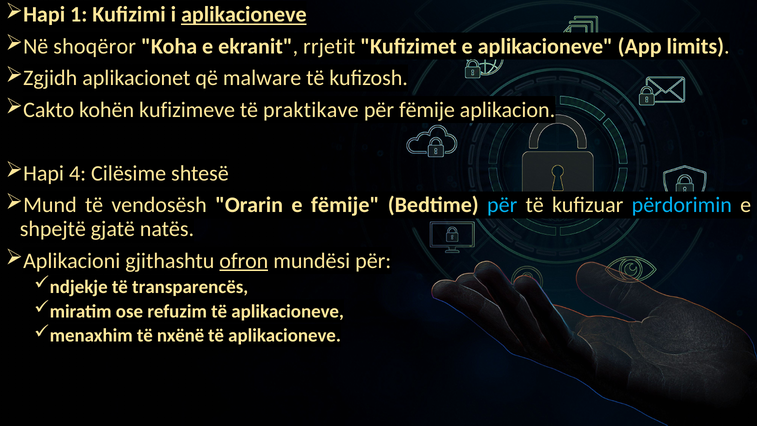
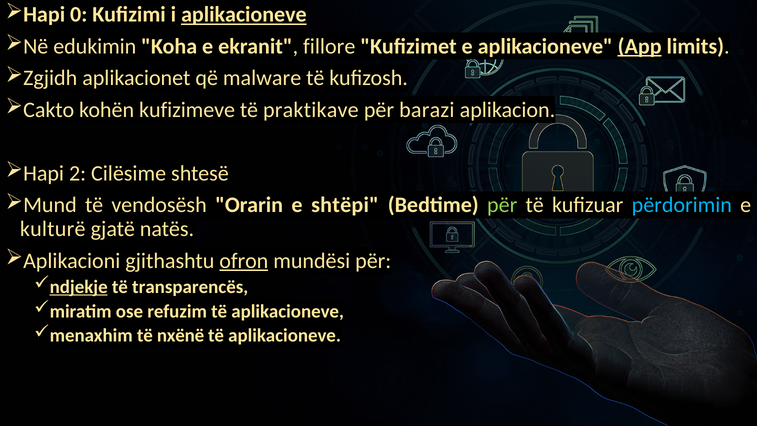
1: 1 -> 0 (79, 15)
shoqëror: shoqëror -> edukimin (95, 46)
rrjetit: rrjetit -> fillore (329, 46)
App underline: none -> present (640, 46)
për fëmije: fëmije -> barazi (427, 110)
4: 4 -> 2 (78, 173)
e fëmije: fëmije -> shtëpi (345, 205)
për colour: light blue -> light green (502, 205)
shpejtë: shpejtë -> kulturë (53, 229)
ndjekje underline: none -> present (79, 287)
